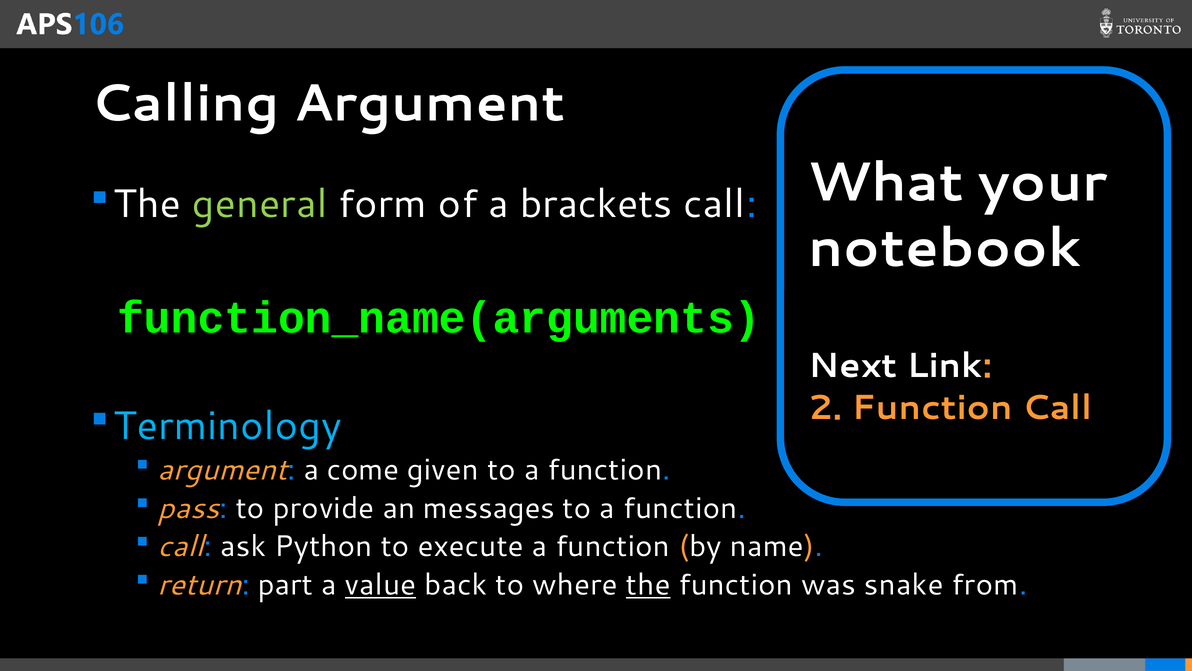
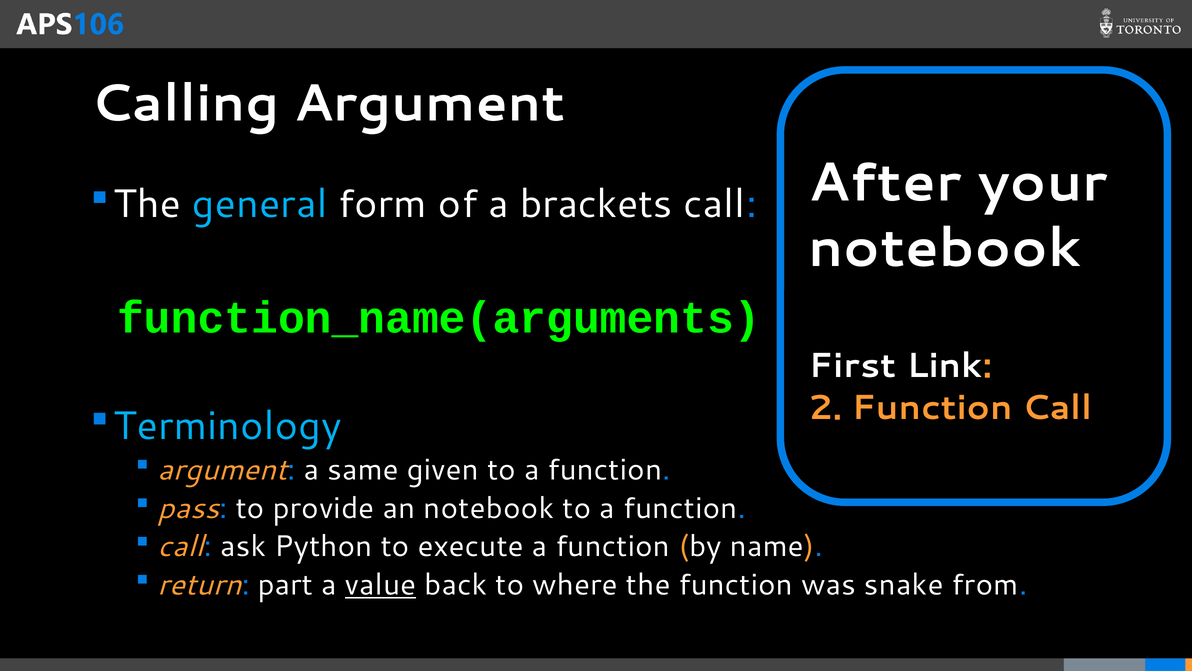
What: What -> After (885, 182)
general colour: light green -> light blue (260, 204)
Next: Next -> First (853, 366)
come: come -> same (363, 469)
an messages: messages -> notebook (489, 508)
the underline: present -> none (648, 585)
